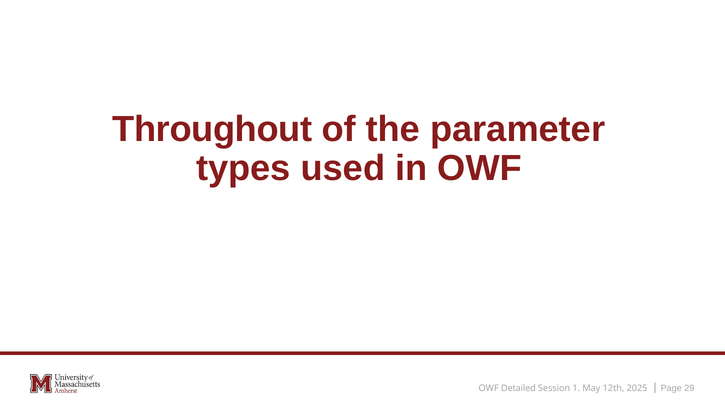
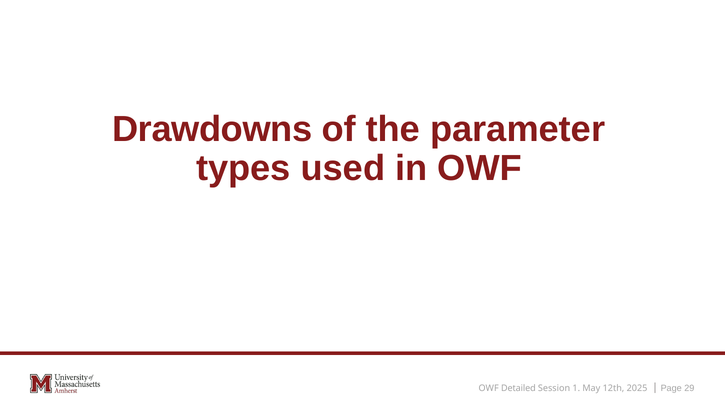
Throughout: Throughout -> Drawdowns (212, 129)
